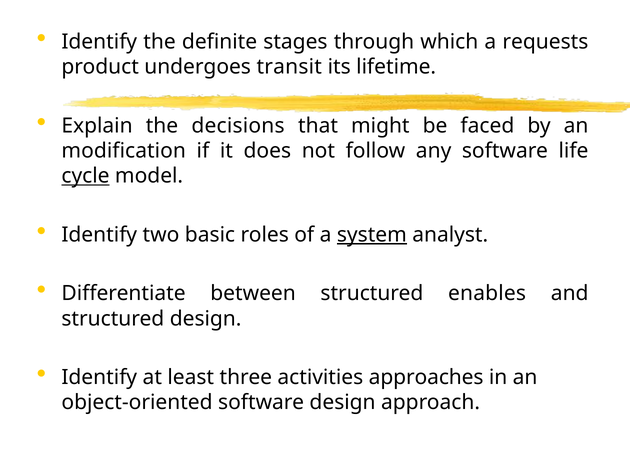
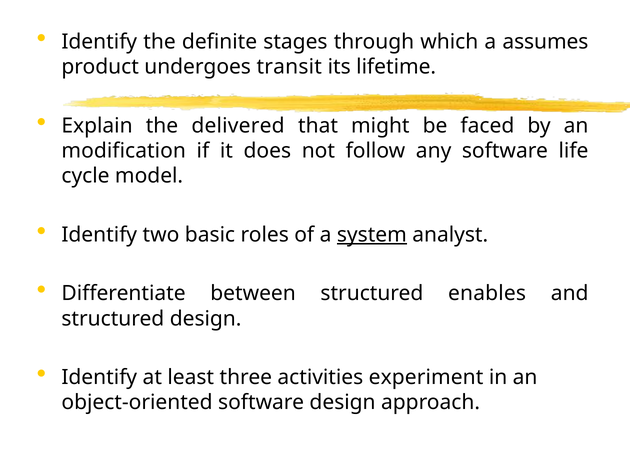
requests: requests -> assumes (545, 42)
decisions: decisions -> delivered (238, 126)
cycle underline: present -> none (85, 176)
approaches: approaches -> experiment (426, 378)
